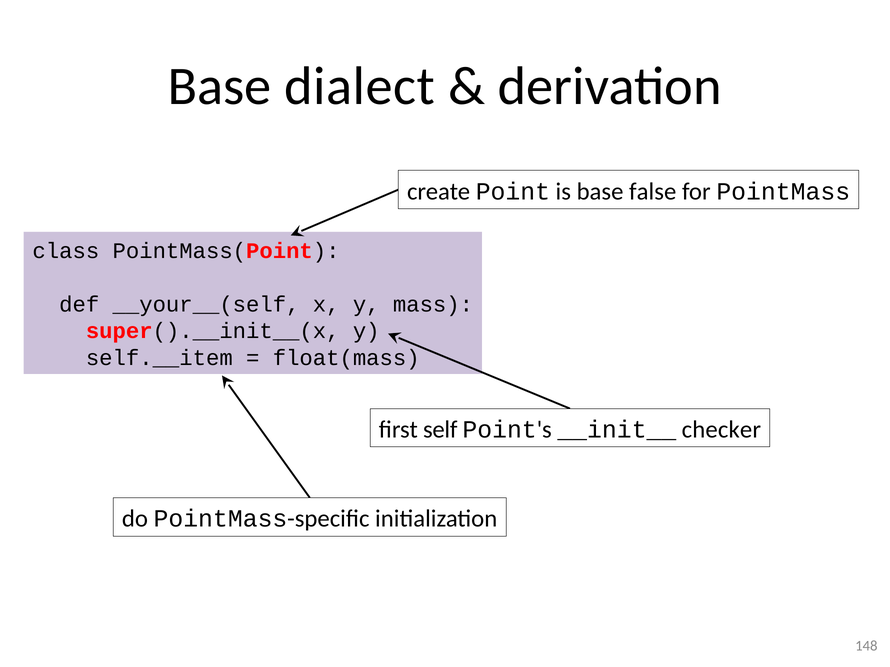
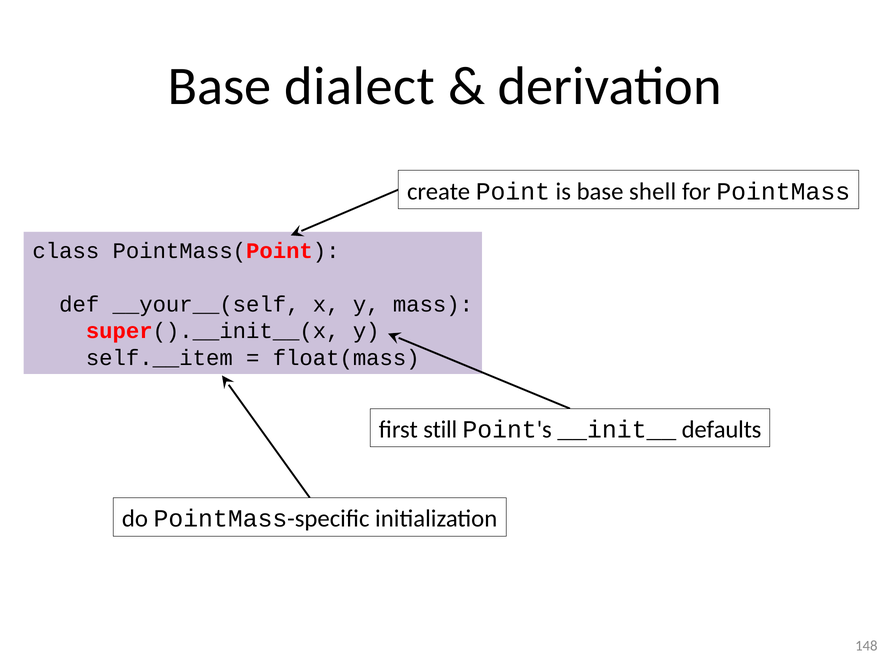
false: false -> shell (653, 192)
self: self -> still (440, 430)
checker: checker -> defaults (722, 430)
